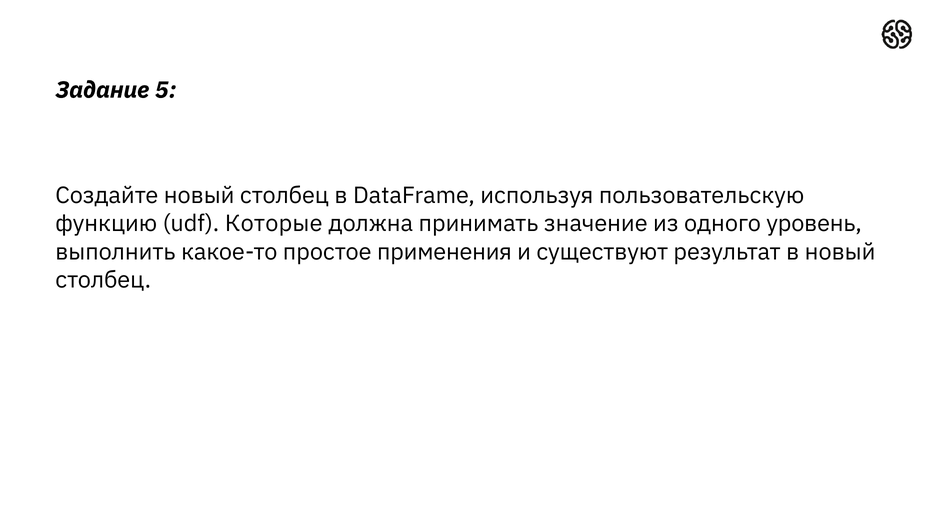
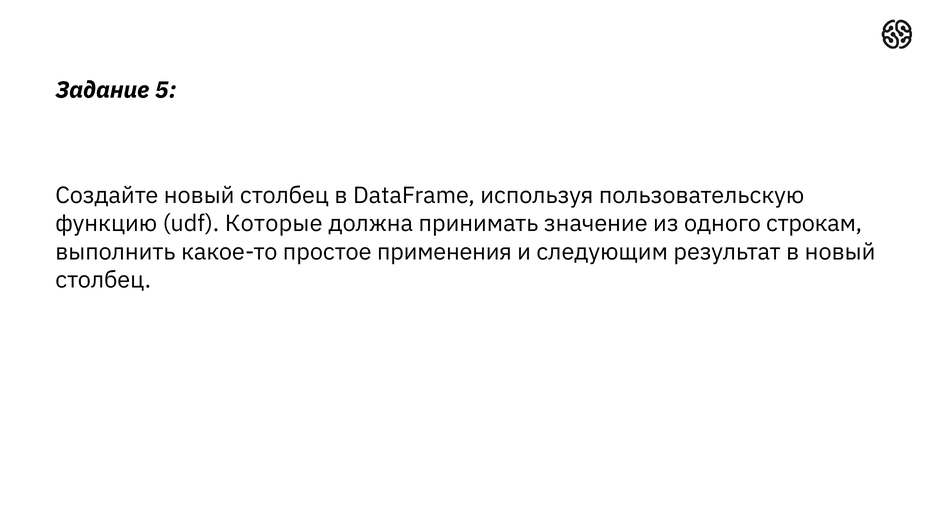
уровень: уровень -> строкам (814, 224)
существуют: существуют -> следующим (602, 252)
